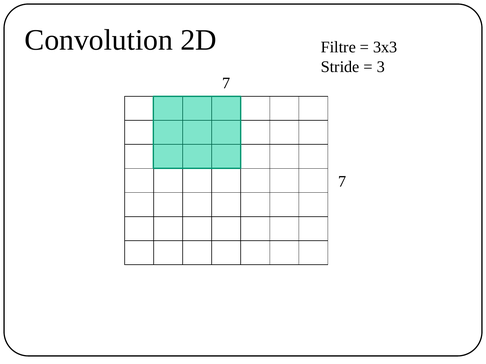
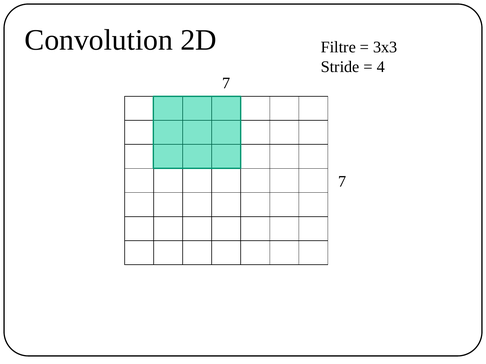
3: 3 -> 4 (381, 67)
